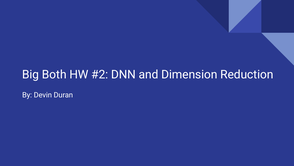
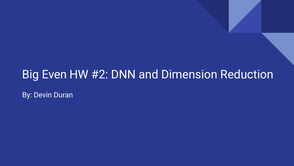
Both: Both -> Even (54, 74)
